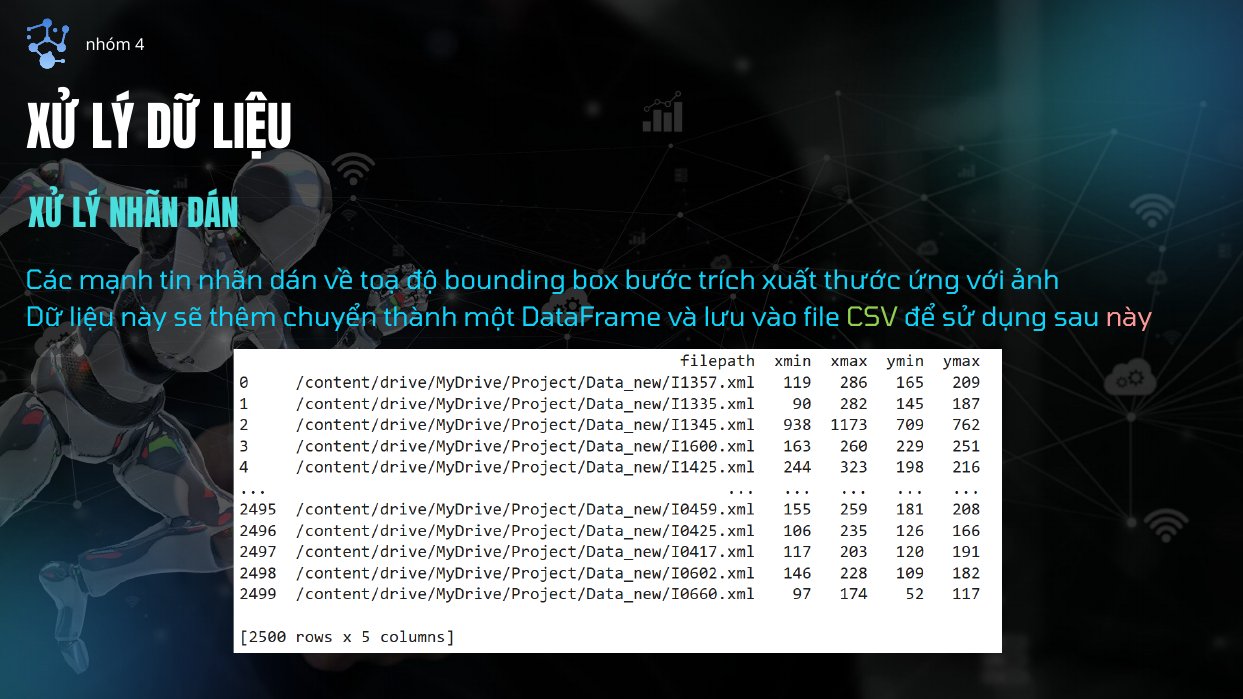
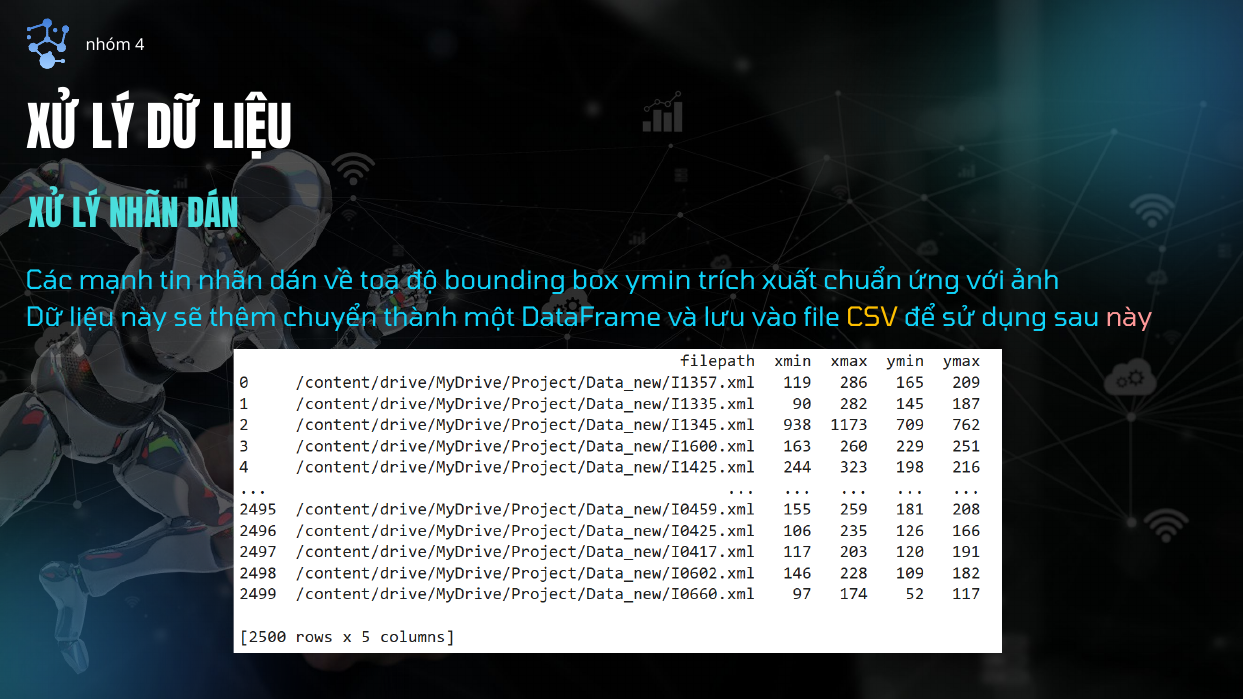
bước: bước -> ymin (658, 281)
thước: thước -> chuẩn (863, 281)
CSV colour: light green -> yellow (872, 318)
